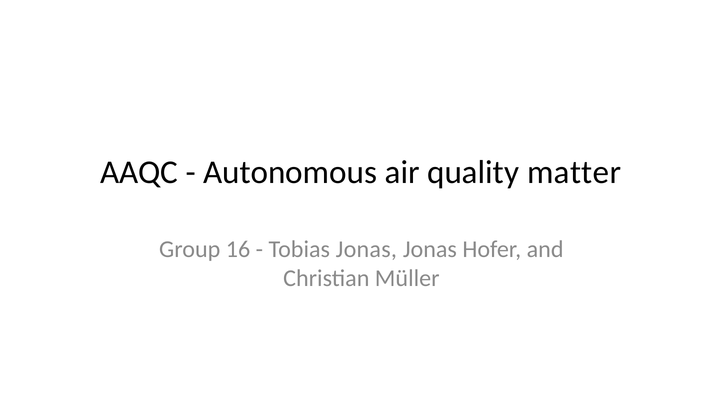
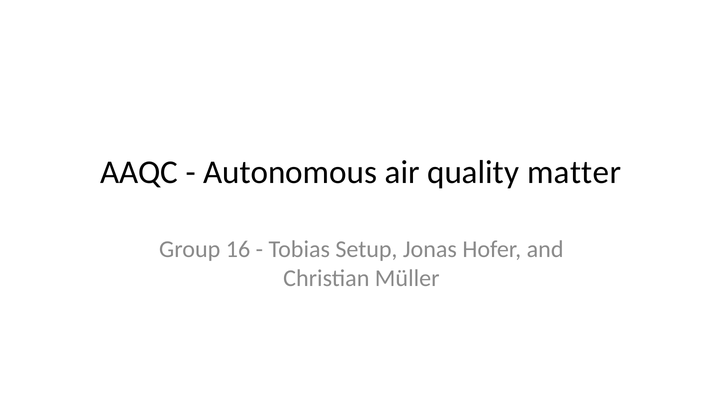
Tobias Jonas: Jonas -> Setup (366, 249)
